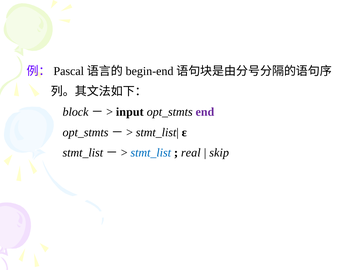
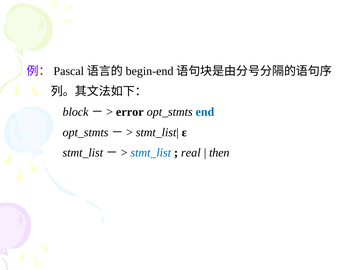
input: input -> error (130, 112)
end colour: purple -> blue (205, 112)
skip: skip -> then (219, 152)
